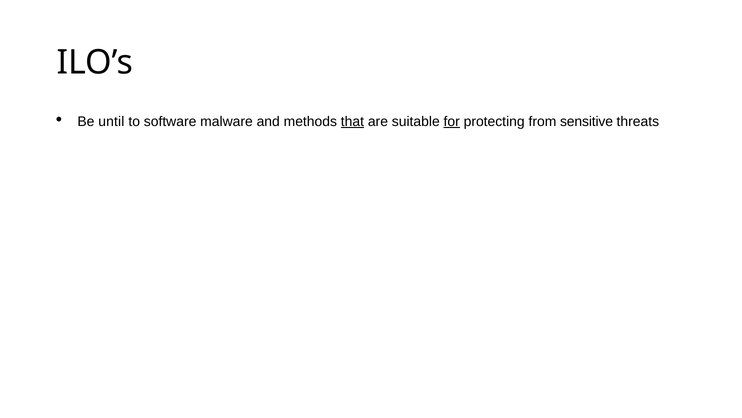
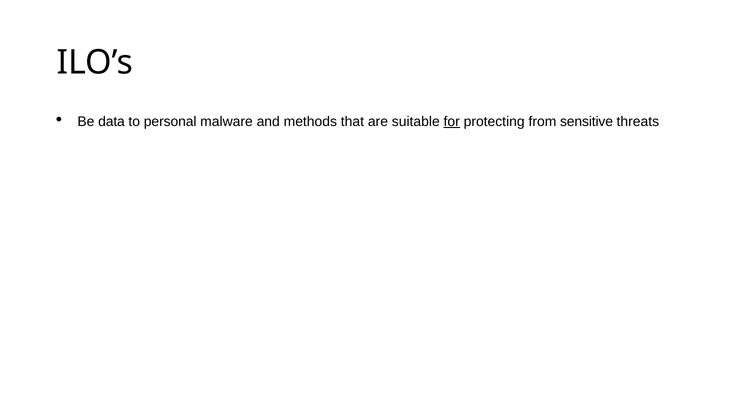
until: until -> data (112, 121)
software: software -> personal (170, 121)
that underline: present -> none (352, 121)
